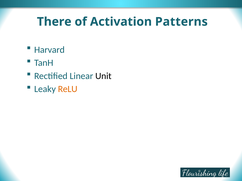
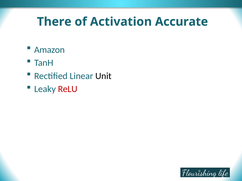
Patterns: Patterns -> Accurate (182, 22)
Harvard: Harvard -> Amazon (49, 50)
ReLU colour: orange -> red (68, 89)
